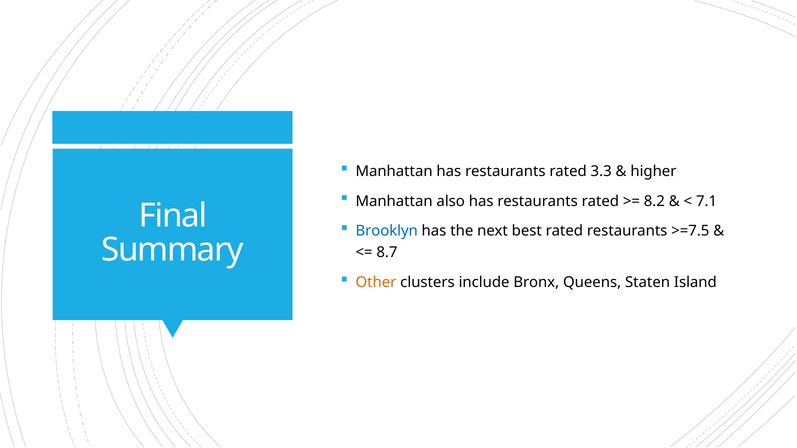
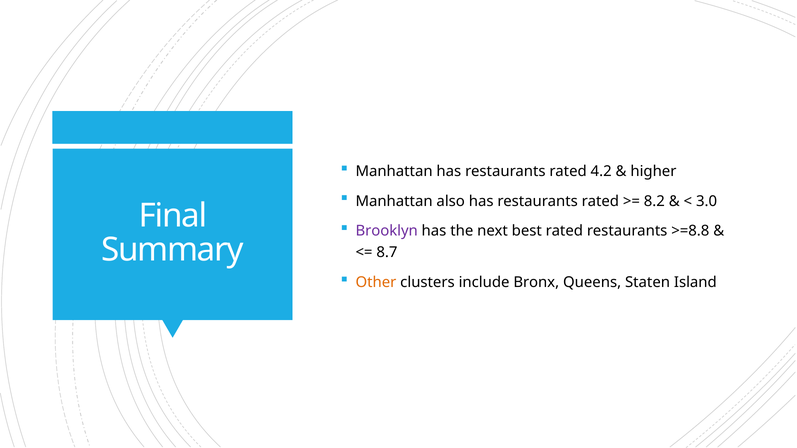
3.3: 3.3 -> 4.2 (601, 171)
7.1: 7.1 -> 3.0 (707, 201)
Brooklyn colour: blue -> purple (387, 231)
>=7.5: >=7.5 -> >=8.8 (690, 231)
